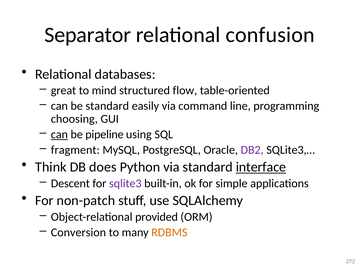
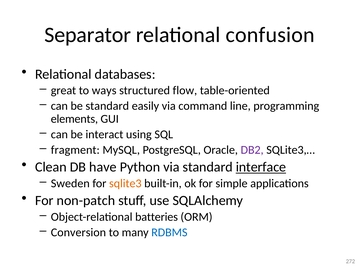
mind: mind -> ways (104, 90)
choosing: choosing -> elements (74, 119)
can underline: present -> none (59, 134)
pipeline: pipeline -> interact (104, 134)
Think: Think -> Clean (51, 167)
does: does -> have (103, 167)
Descent: Descent -> Sweden (70, 183)
sqlite3 colour: purple -> orange (125, 183)
provided: provided -> batteries (157, 217)
RDBMS colour: orange -> blue (169, 232)
